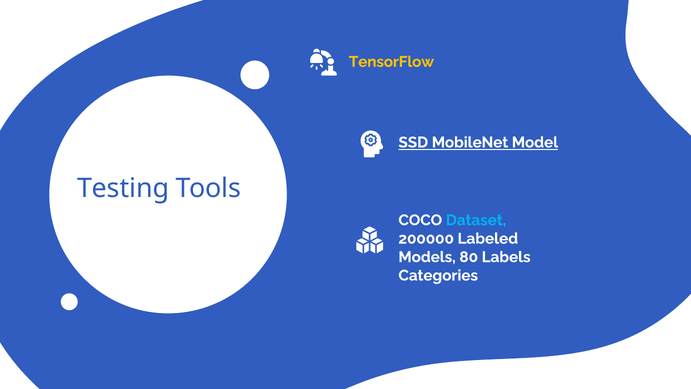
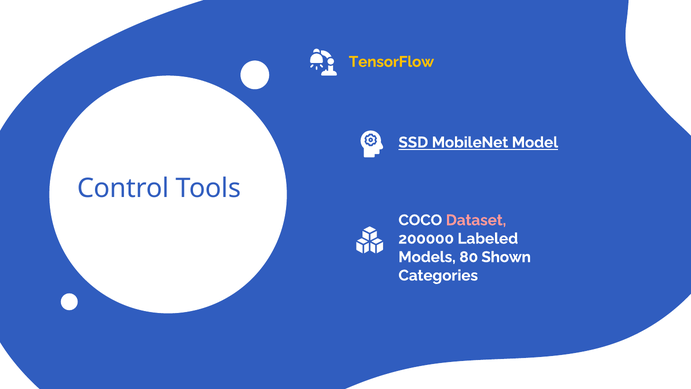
Testing: Testing -> Control (123, 188)
Dataset colour: light blue -> pink (476, 220)
Labels: Labels -> Shown (506, 257)
